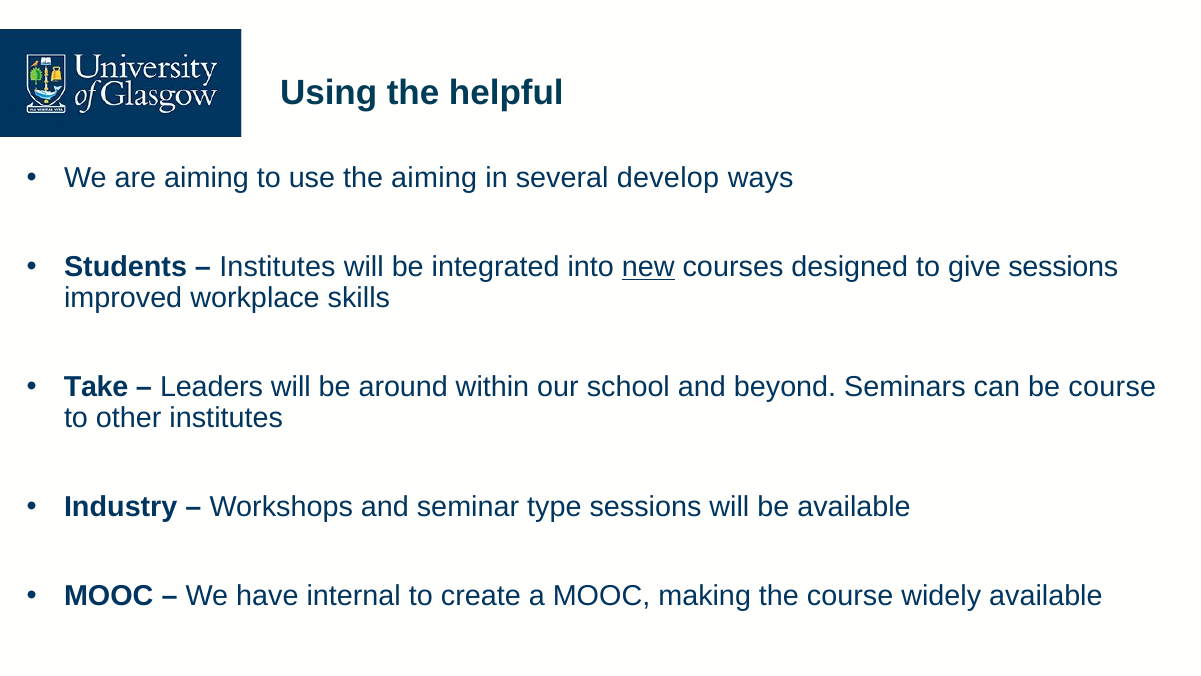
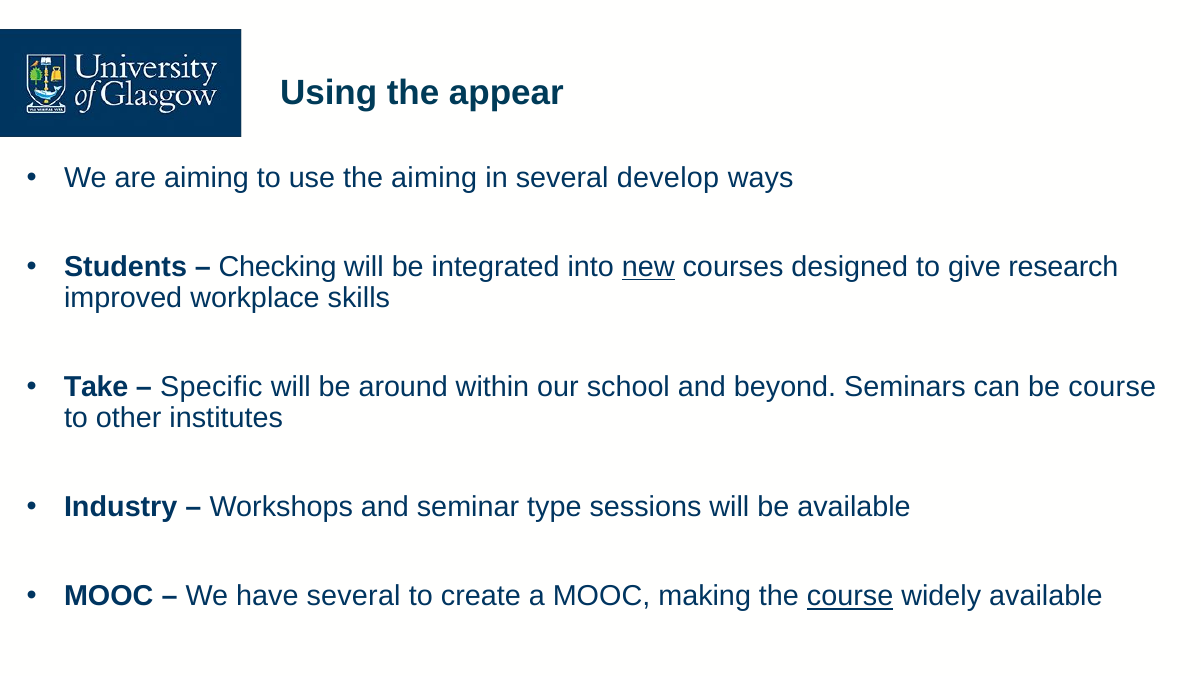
helpful: helpful -> appear (506, 93)
Institutes: Institutes -> Checking (278, 267)
give sessions: sessions -> research (1063, 267)
Leaders: Leaders -> Specific (211, 387)
have internal: internal -> several (354, 596)
course underline: none -> present (850, 596)
